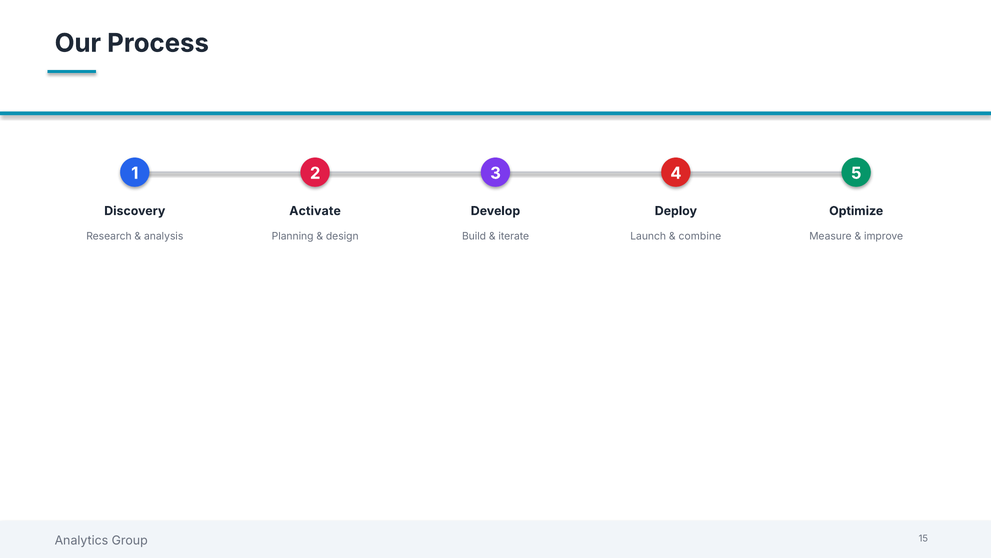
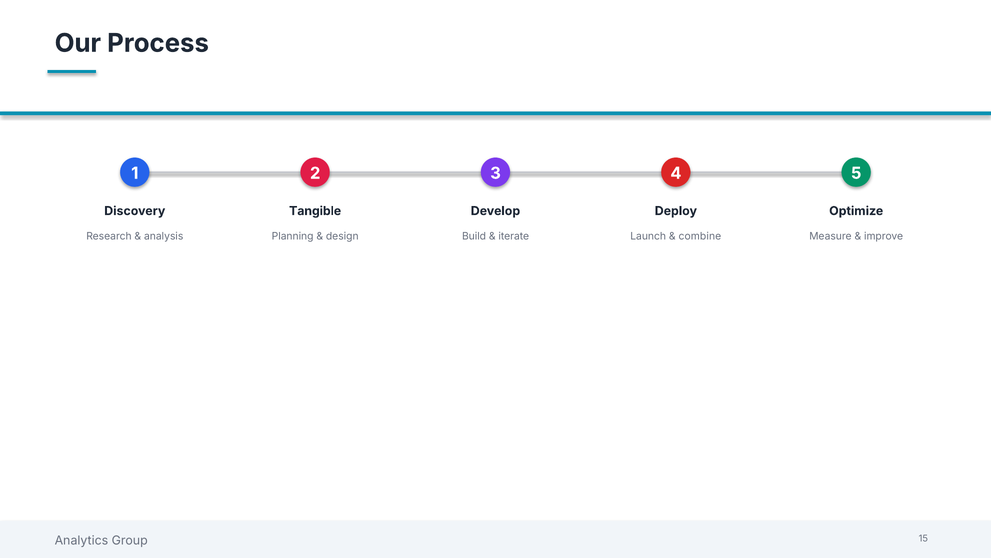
Activate: Activate -> Tangible (315, 211)
